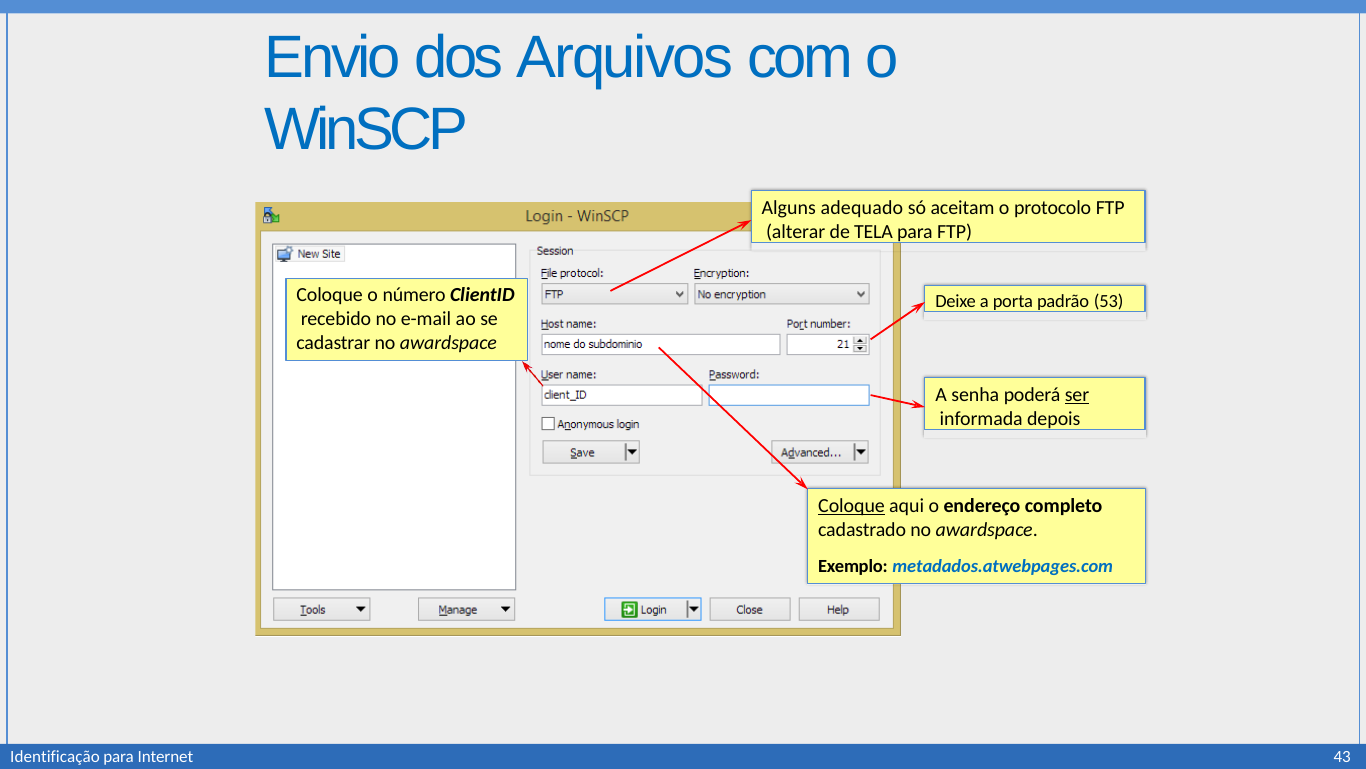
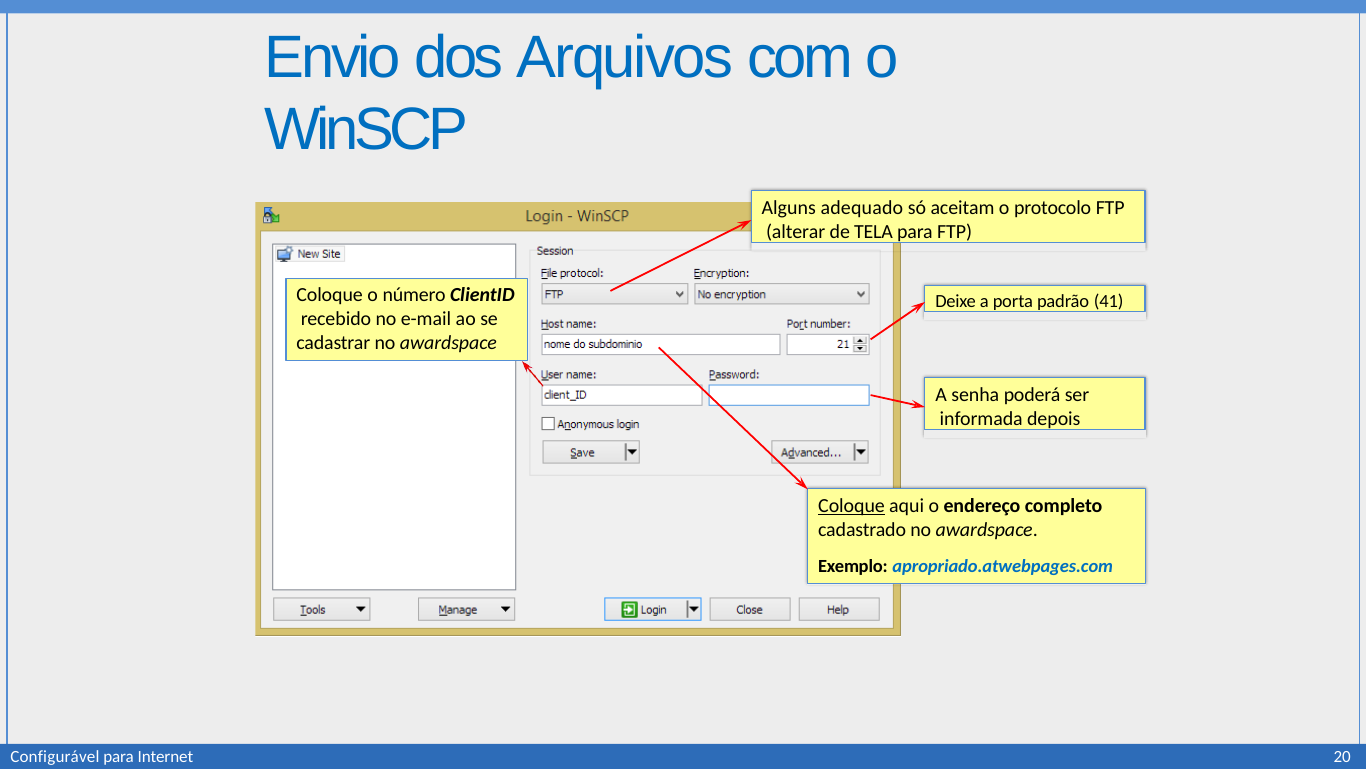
53: 53 -> 41 (1109, 302)
ser underline: present -> none (1077, 395)
metadados.atwebpages.com: metadados.atwebpages.com -> apropriado.atwebpages.com (1003, 566)
Identificação: Identificação -> Configurável (55, 756)
43: 43 -> 20 (1342, 756)
